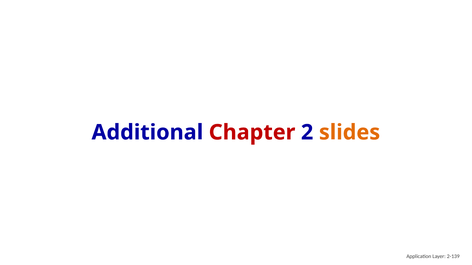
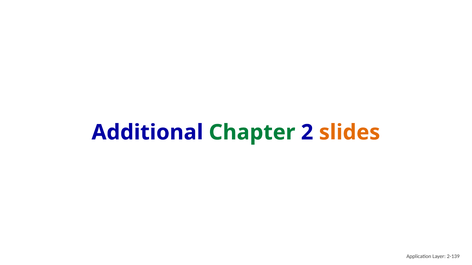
Chapter colour: red -> green (252, 133)
